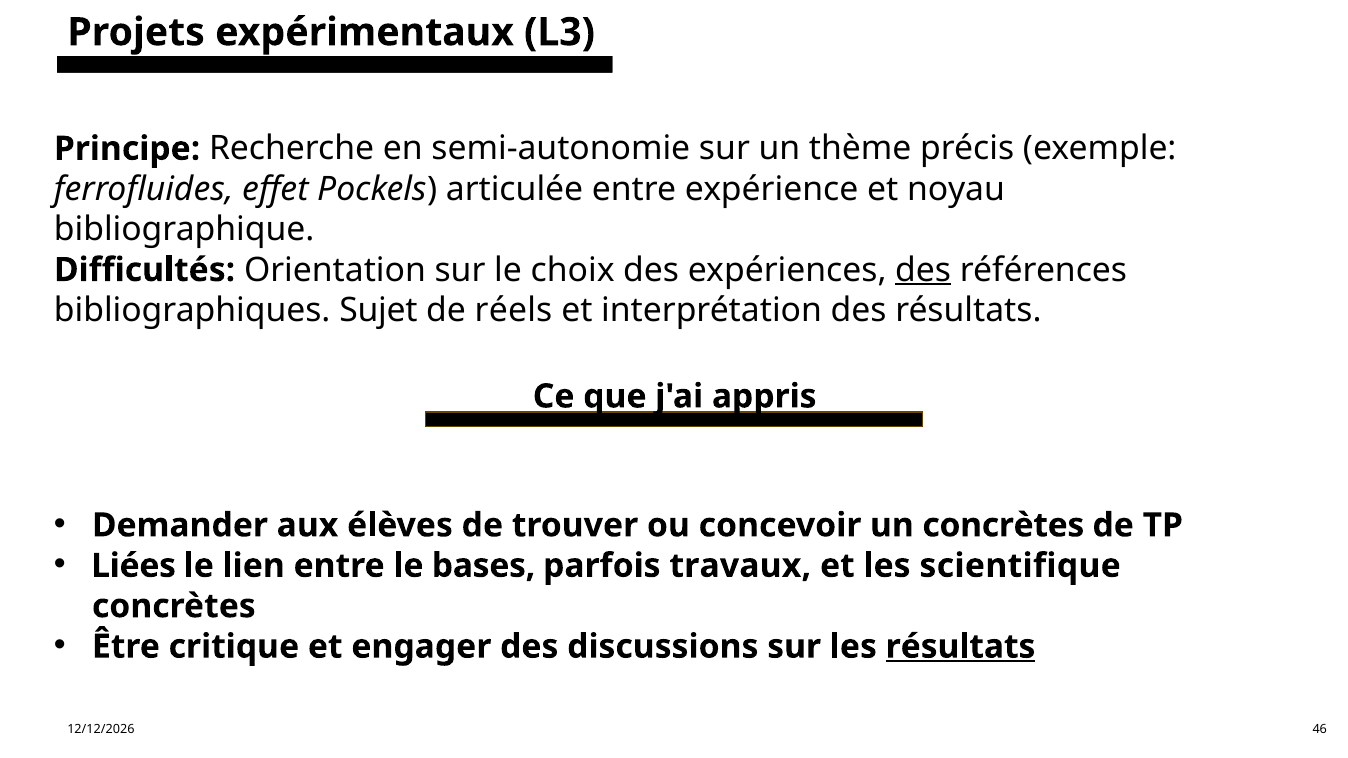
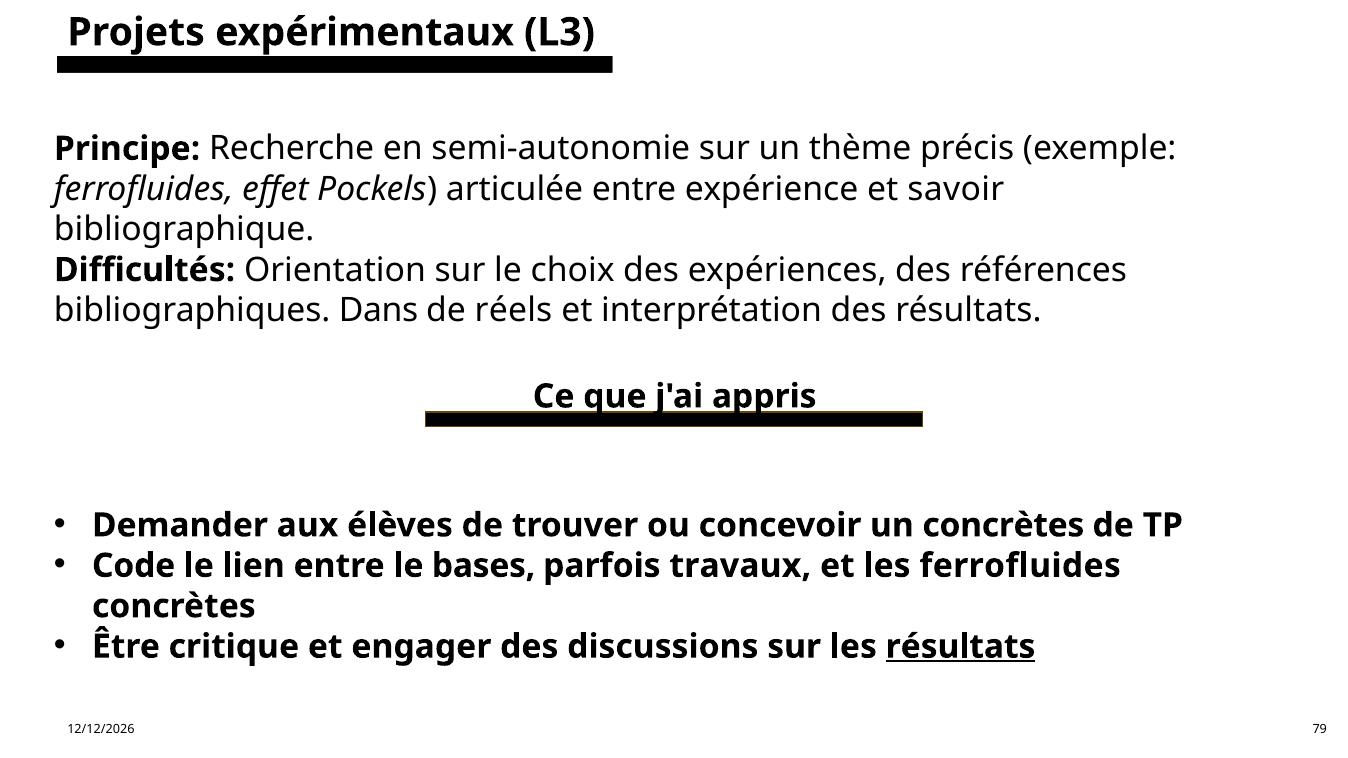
noyau: noyau -> savoir (956, 189)
des underline: present -> none (923, 270)
Sujet: Sujet -> Dans (379, 310)
Liées: Liées -> Code (134, 566)
les scientifique: scientifique -> ferrofluides (1020, 566)
46: 46 -> 79 (1320, 730)
